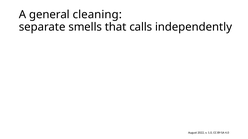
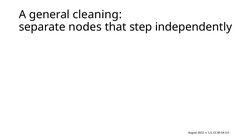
smells: smells -> nodes (85, 27)
calls: calls -> step (141, 27)
